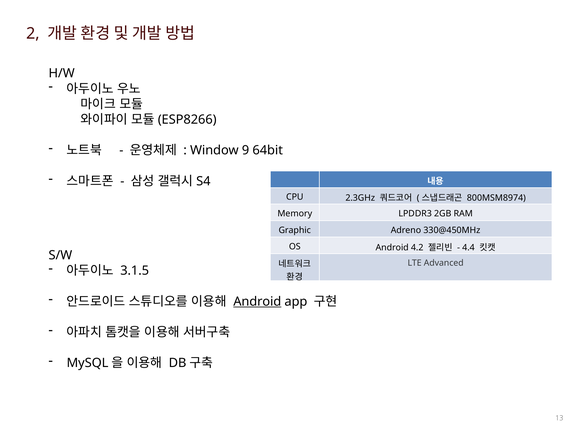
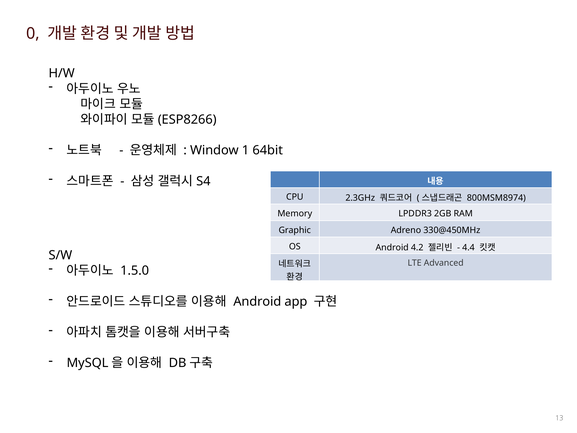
2: 2 -> 0 (33, 33)
9: 9 -> 1 (246, 150)
3.1.5: 3.1.5 -> 1.5.0 (135, 271)
Android underline: present -> none (257, 301)
